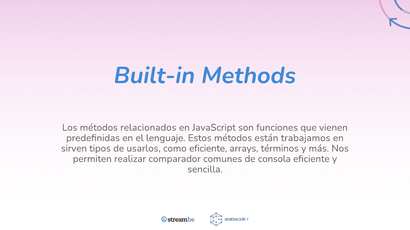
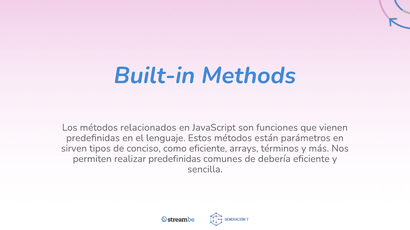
trabajamos: trabajamos -> parámetros (306, 138)
usarlos: usarlos -> conciso (144, 149)
realizar comparador: comparador -> predefinidas (175, 159)
consola: consola -> debería (274, 159)
